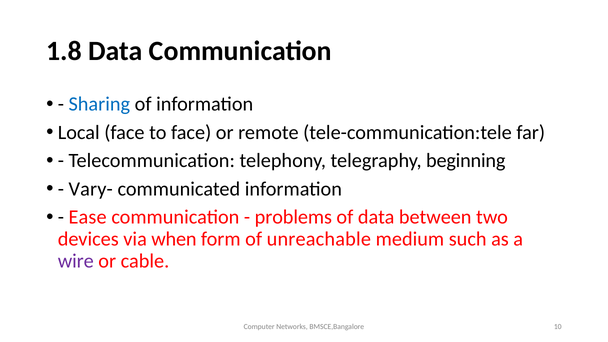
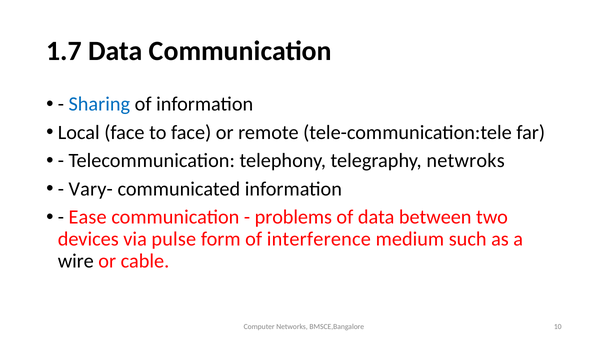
1.8: 1.8 -> 1.7 (64, 51)
beginning: beginning -> netwroks (466, 161)
when: when -> pulse (174, 239)
unreachable: unreachable -> interference (319, 239)
wire colour: purple -> black (76, 261)
